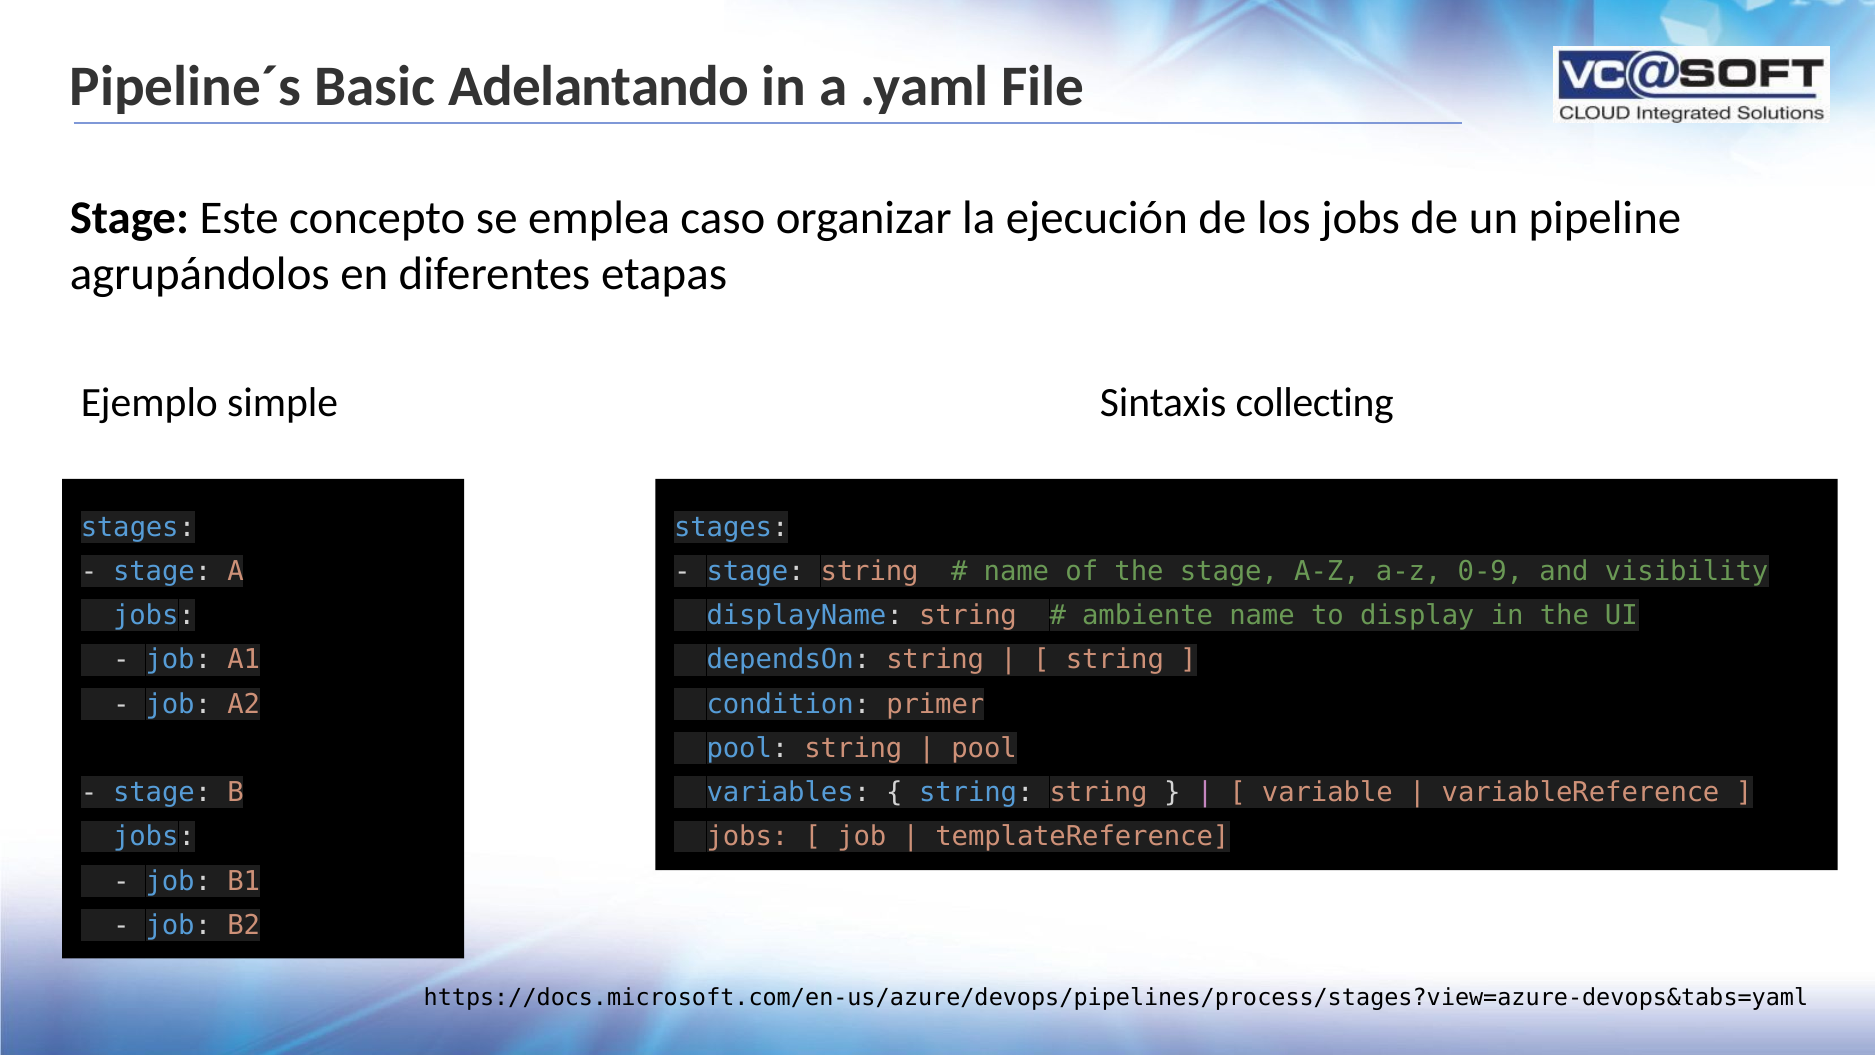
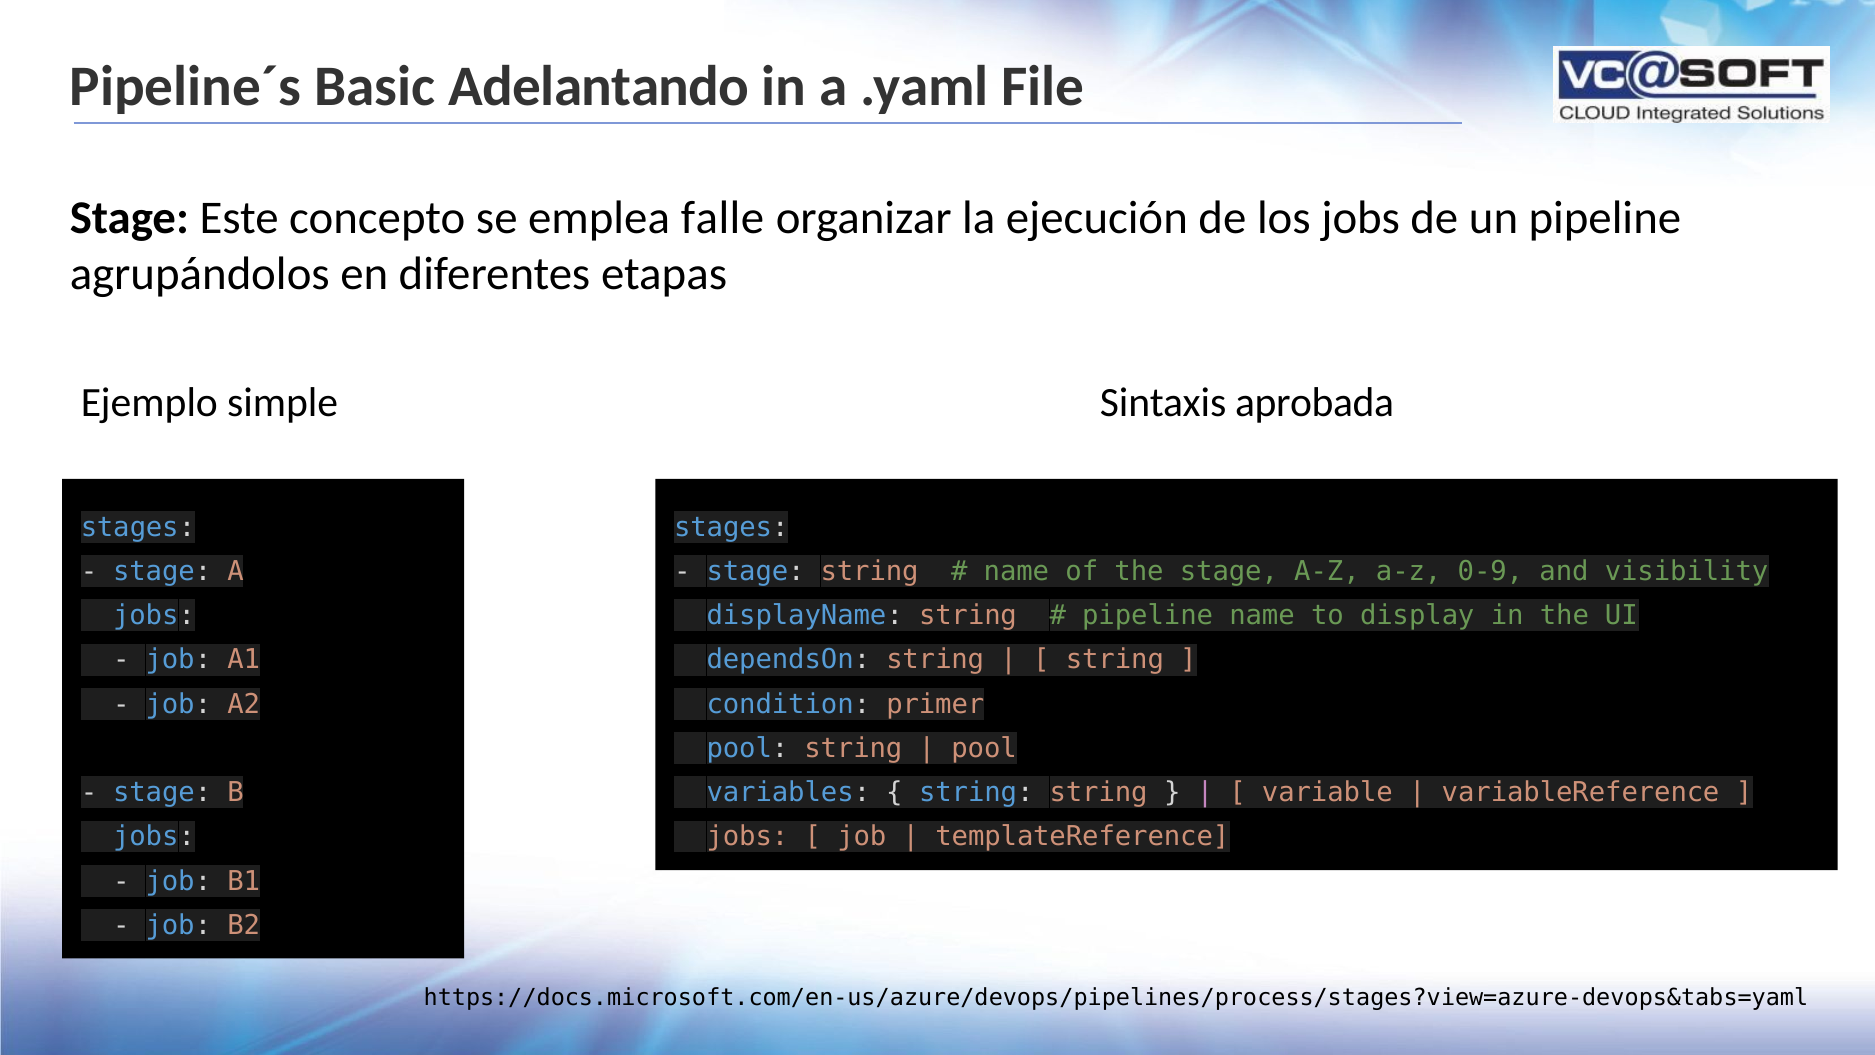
caso: caso -> falle (723, 218)
collecting: collecting -> aprobada (1315, 402)
ambiente: ambiente -> pipeline (1148, 616)
